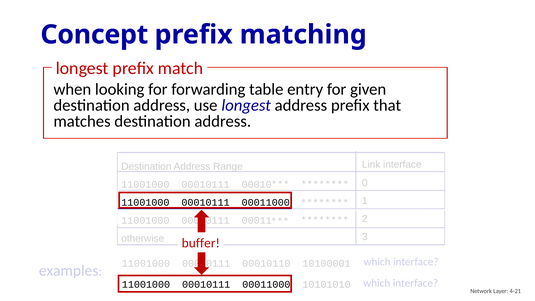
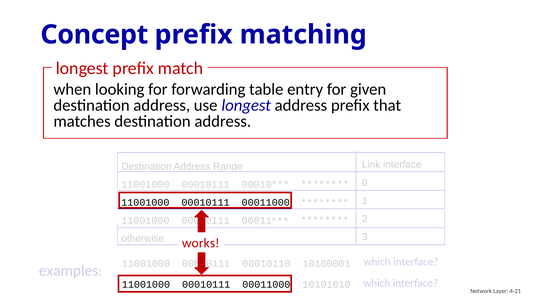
buffer: buffer -> works (201, 243)
